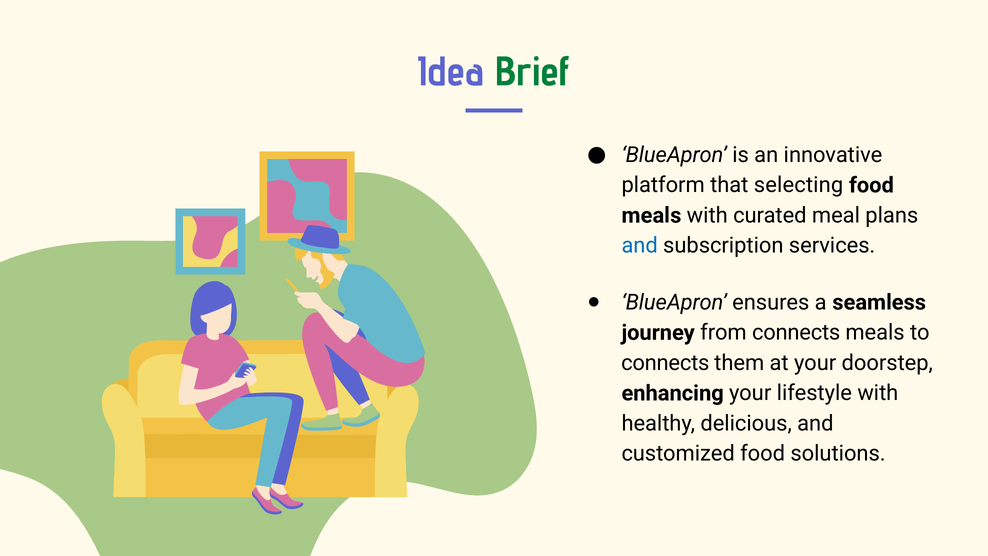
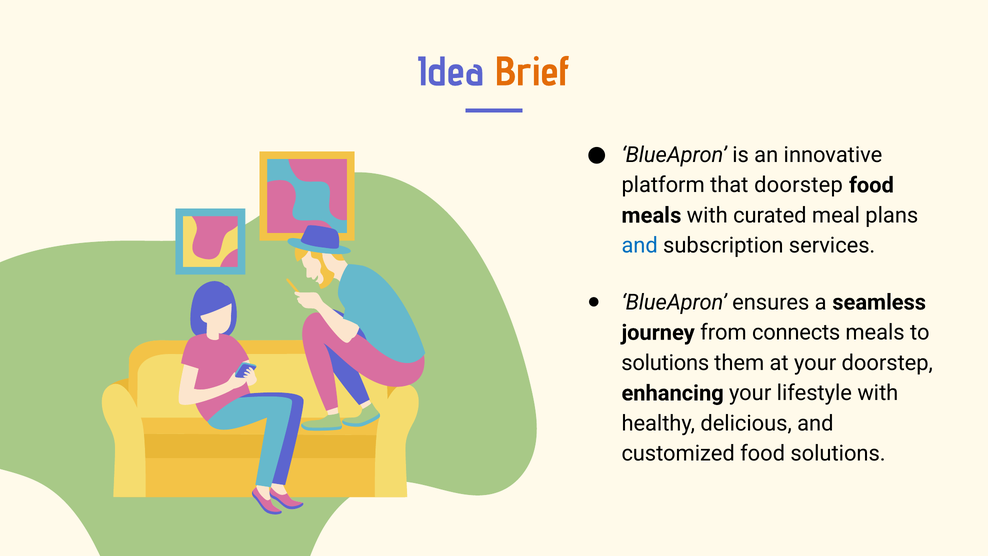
Brief colour: green -> orange (533, 72)
that selecting: selecting -> doorstep (799, 185)
connects: connects -> solutions (665, 363)
